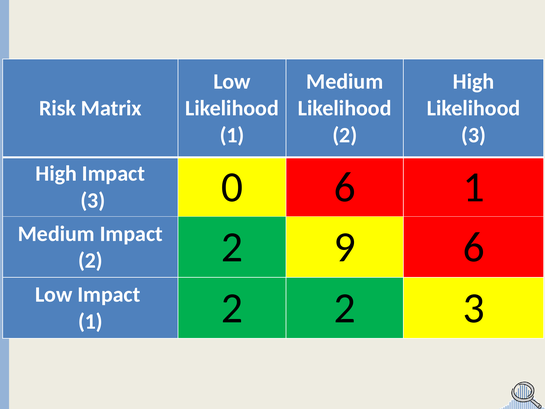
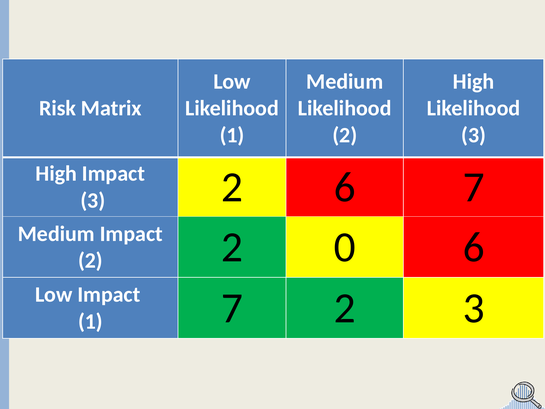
3 0: 0 -> 2 (232, 187)
6 1: 1 -> 7 (474, 187)
9: 9 -> 0 (345, 247)
1 2: 2 -> 7 (232, 308)
